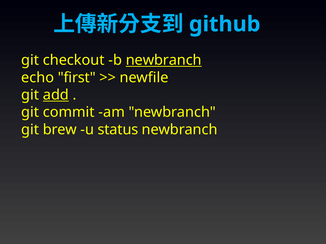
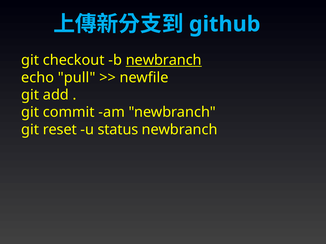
first: first -> pull (77, 78)
add underline: present -> none (56, 95)
brew: brew -> reset (60, 130)
